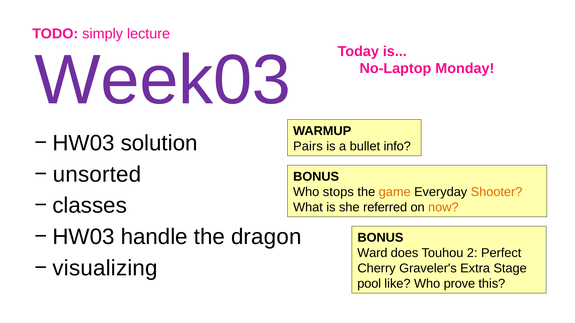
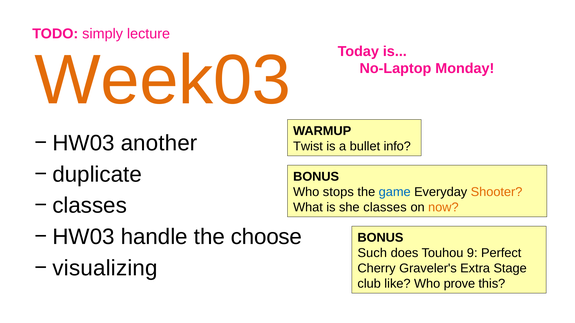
Week03 colour: purple -> orange (163, 80)
solution: solution -> another (159, 143)
Pairs: Pairs -> Twist (308, 146)
unsorted: unsorted -> duplicate (97, 175)
game colour: orange -> blue (395, 192)
she referred: referred -> classes (385, 208)
dragon: dragon -> choose (266, 237)
Ward: Ward -> Such (372, 253)
2: 2 -> 9 (472, 253)
pool: pool -> club (369, 284)
